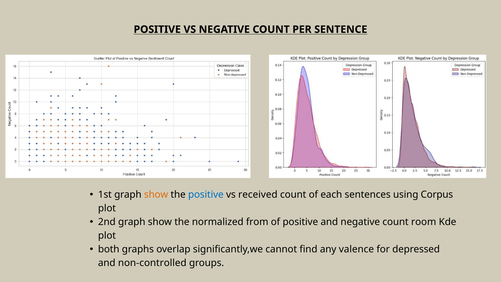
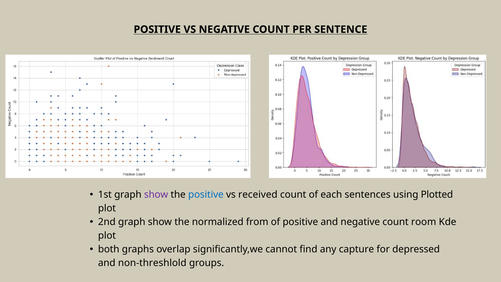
show colour: orange -> purple (156, 195)
Corpus: Corpus -> Plotted (437, 195)
valence: valence -> capture (356, 249)
non-controlled: non-controlled -> non-threshlold (152, 263)
